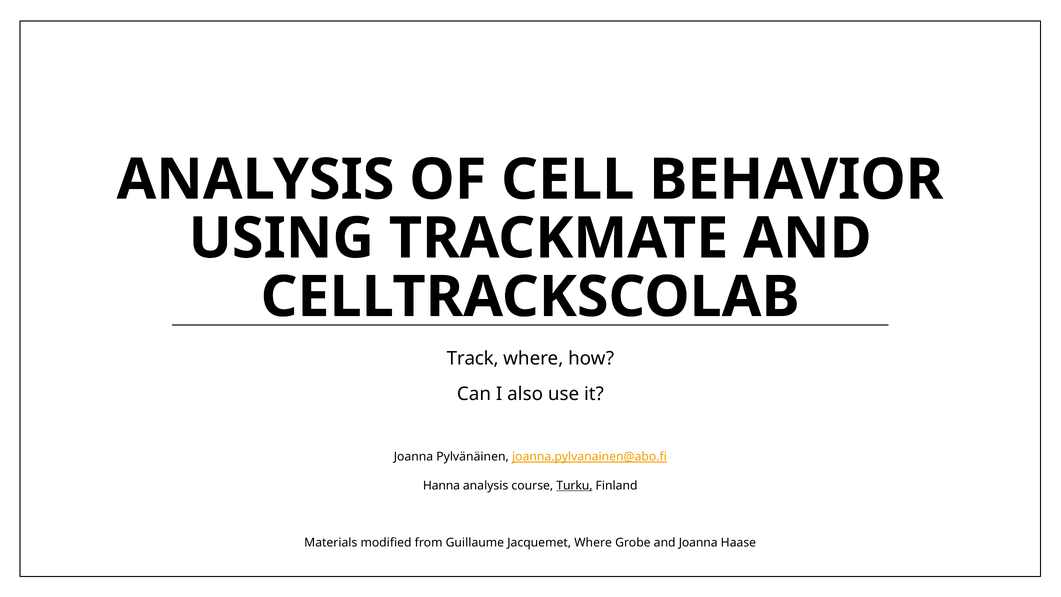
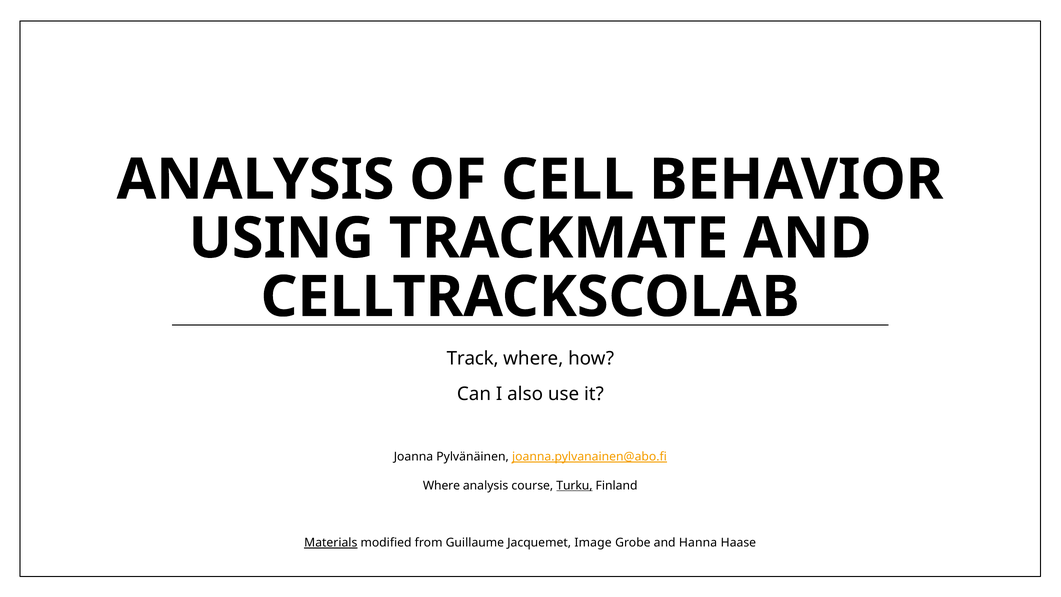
Hanna: Hanna -> Where (441, 485)
Materials underline: none -> present (331, 543)
Jacquemet Where: Where -> Image (593, 543)
and Joanna: Joanna -> Hanna (698, 543)
